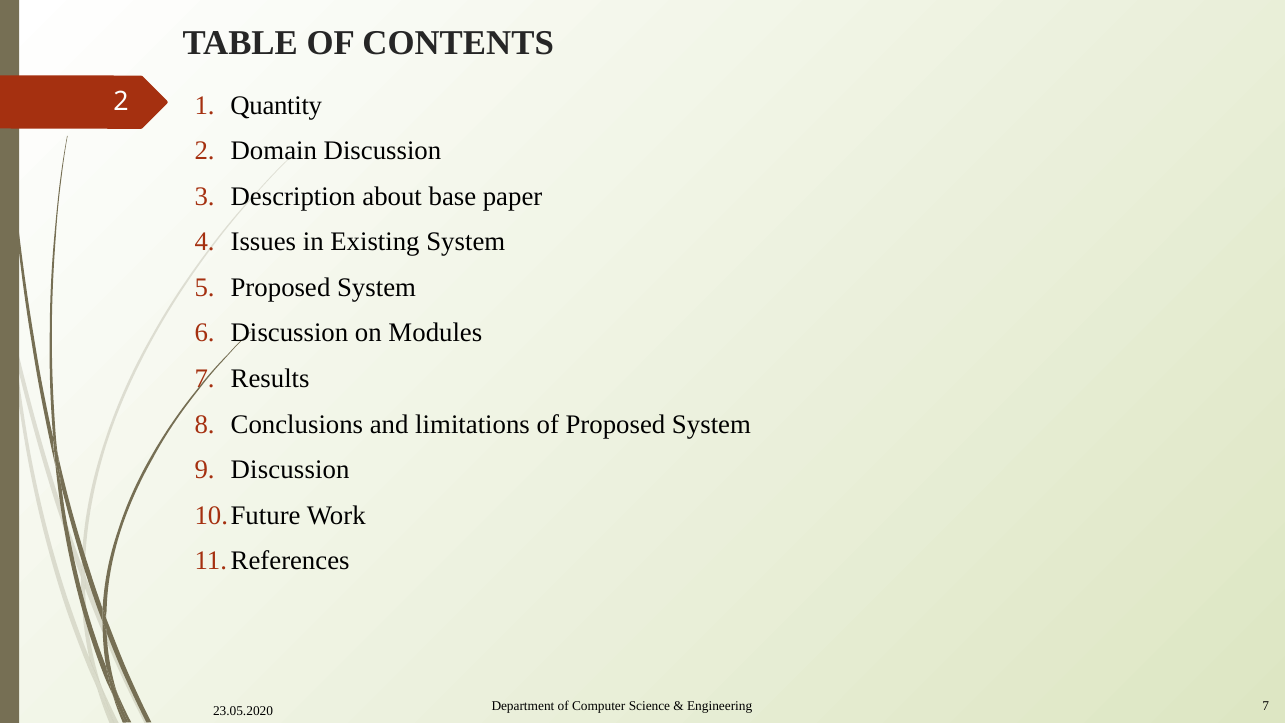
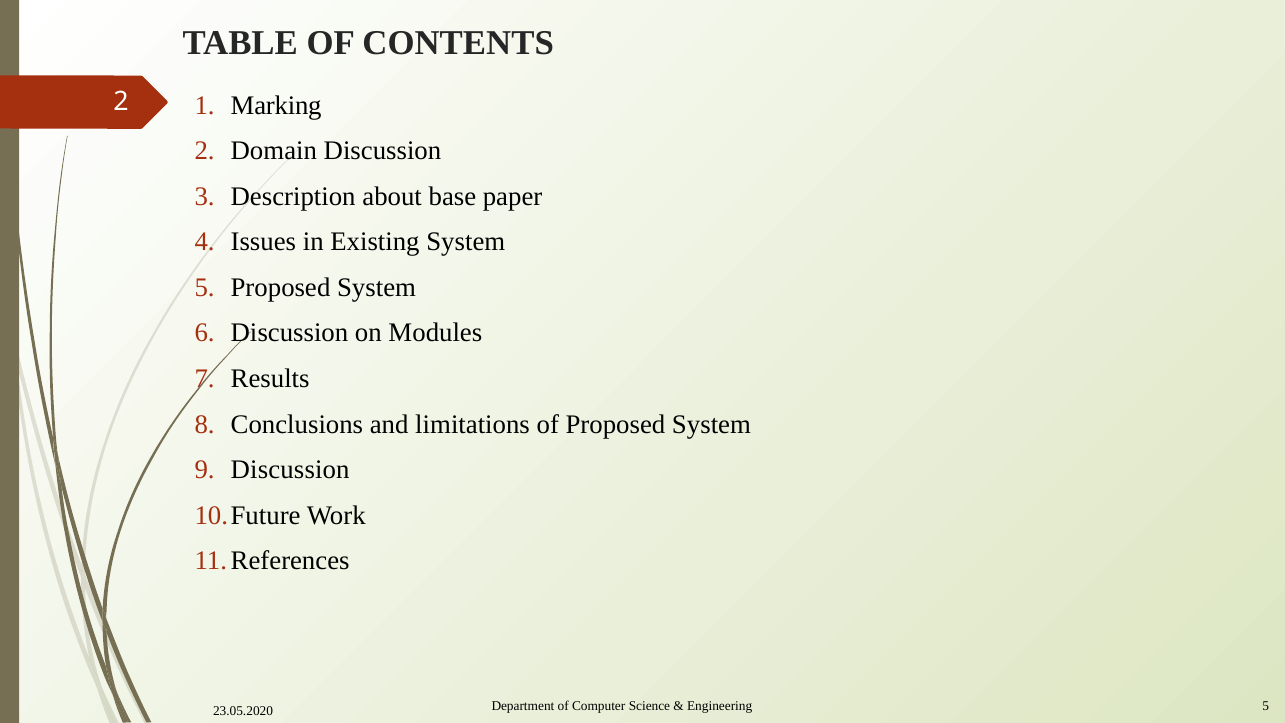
Quantity: Quantity -> Marking (276, 105)
Engineering 7: 7 -> 5 (1266, 706)
